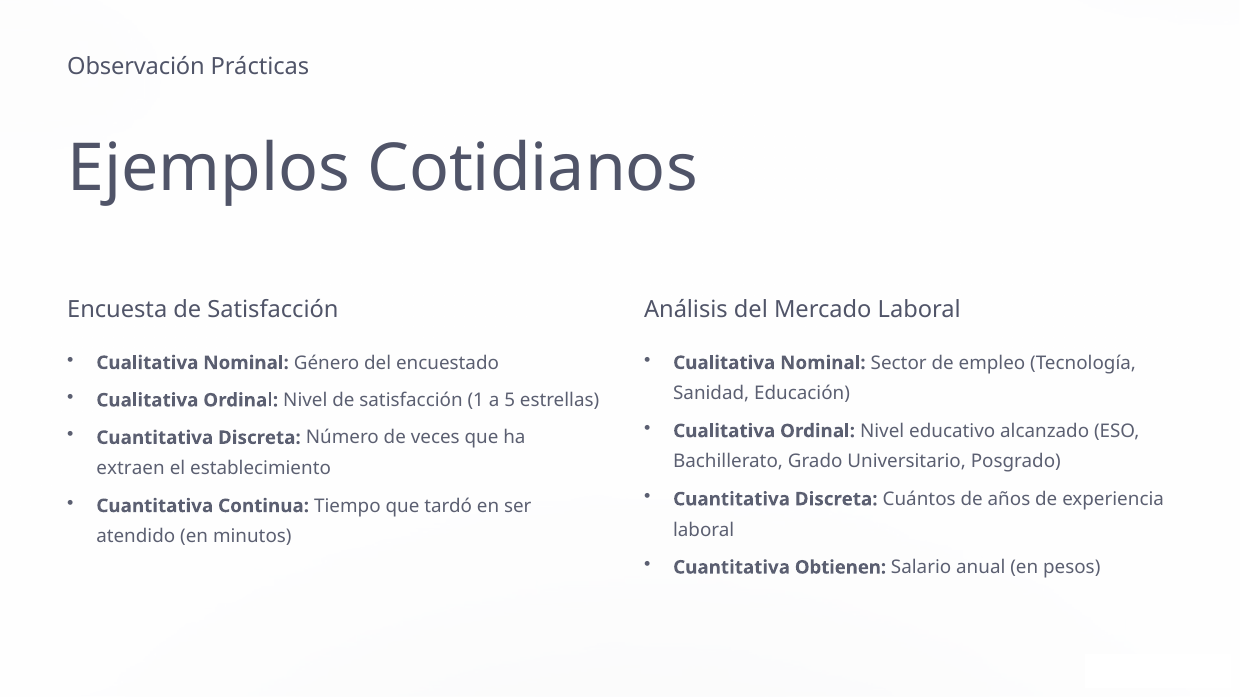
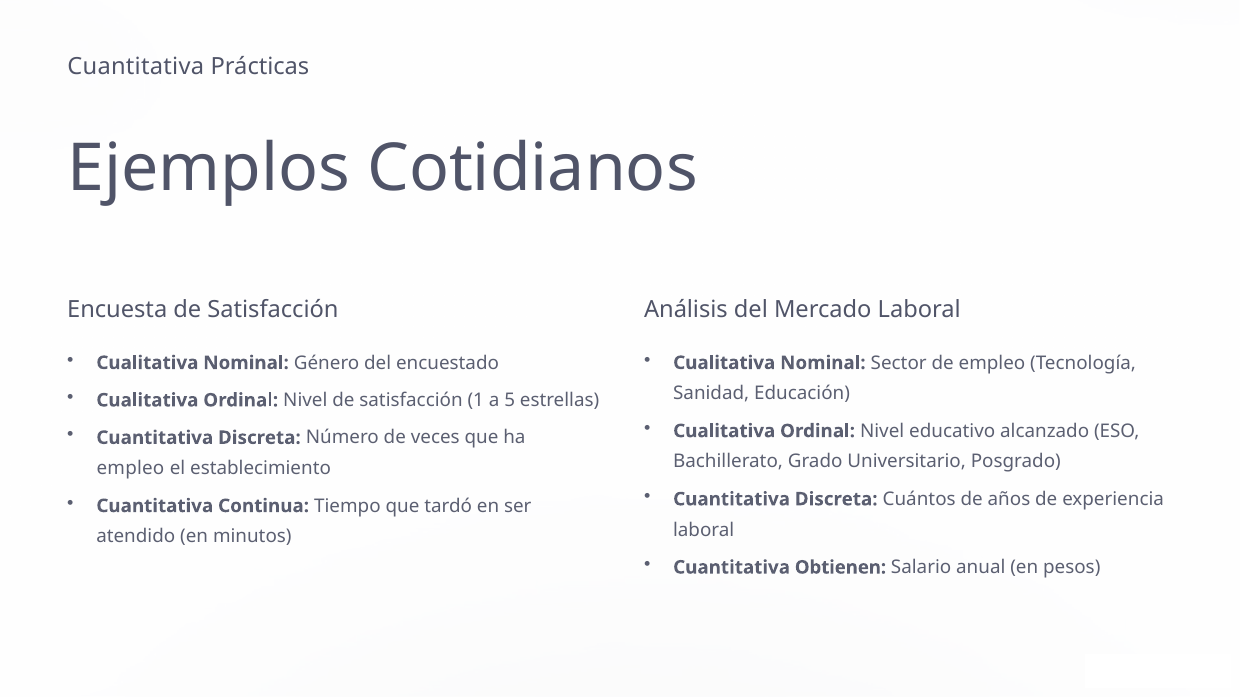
Observación: Observación -> Cuantitativa (136, 67)
extraen: extraen -> empleo (130, 469)
